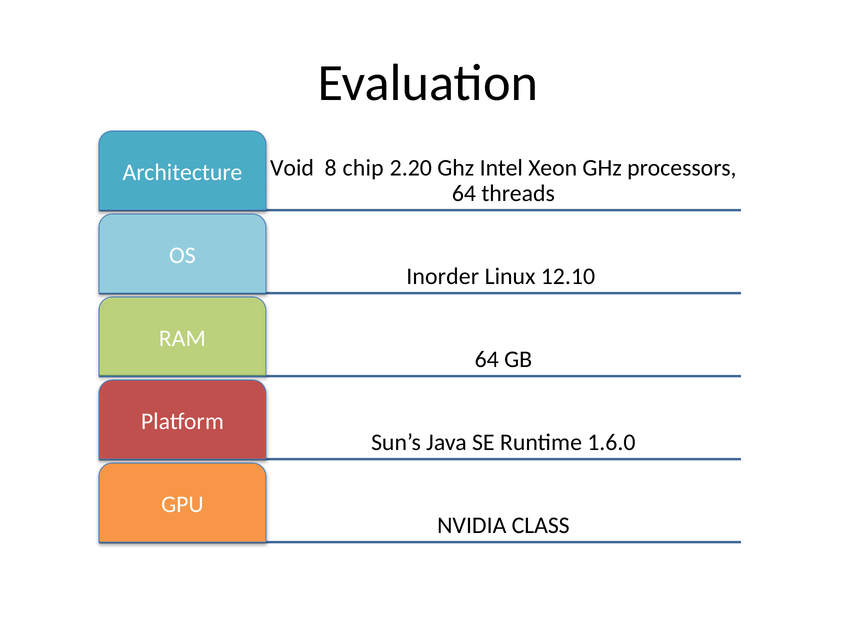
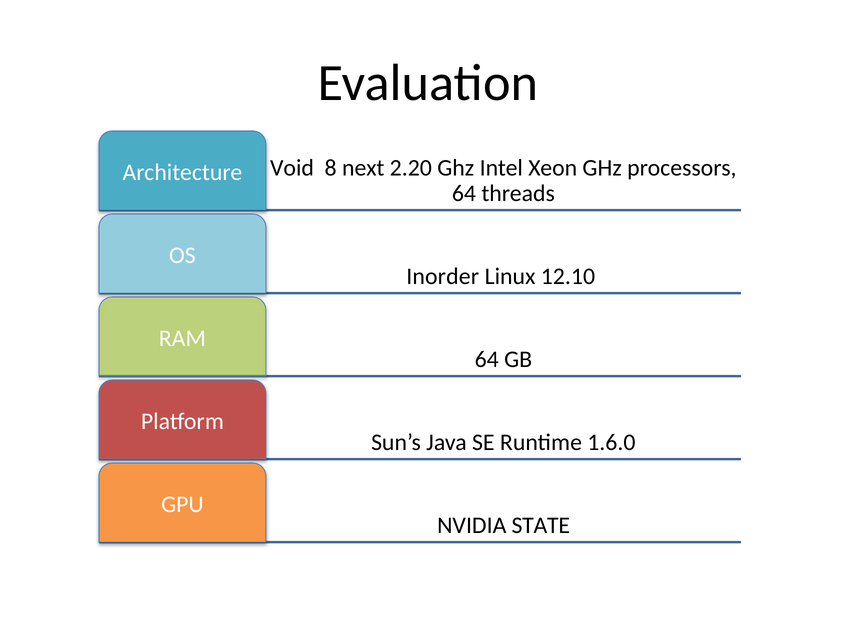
chip: chip -> next (363, 168)
CLASS: CLASS -> STATE (541, 526)
